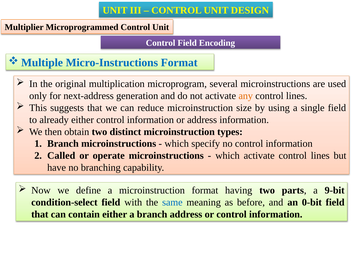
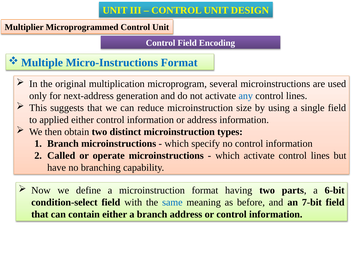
any colour: orange -> blue (246, 96)
already: already -> applied (54, 120)
9-bit: 9-bit -> 6-bit (335, 191)
0-bit: 0-bit -> 7-bit (312, 203)
